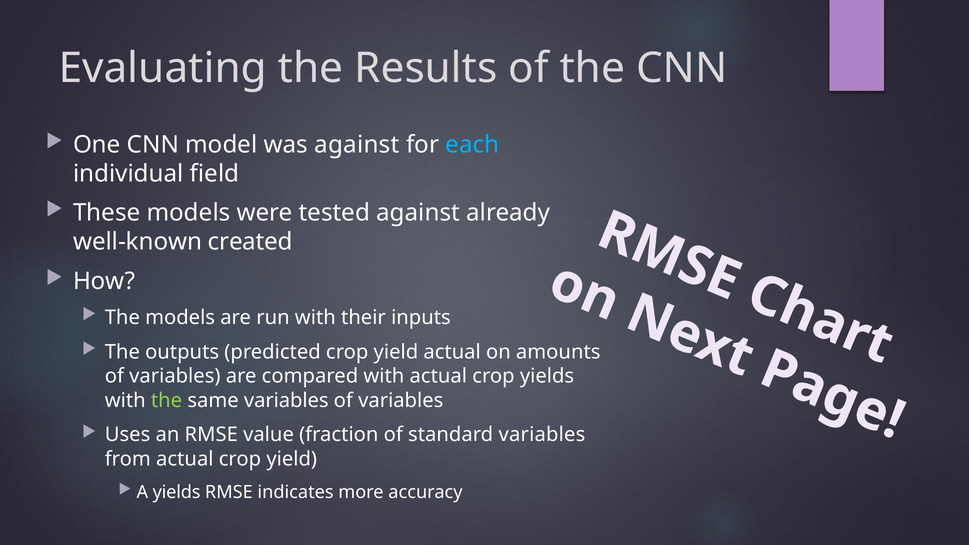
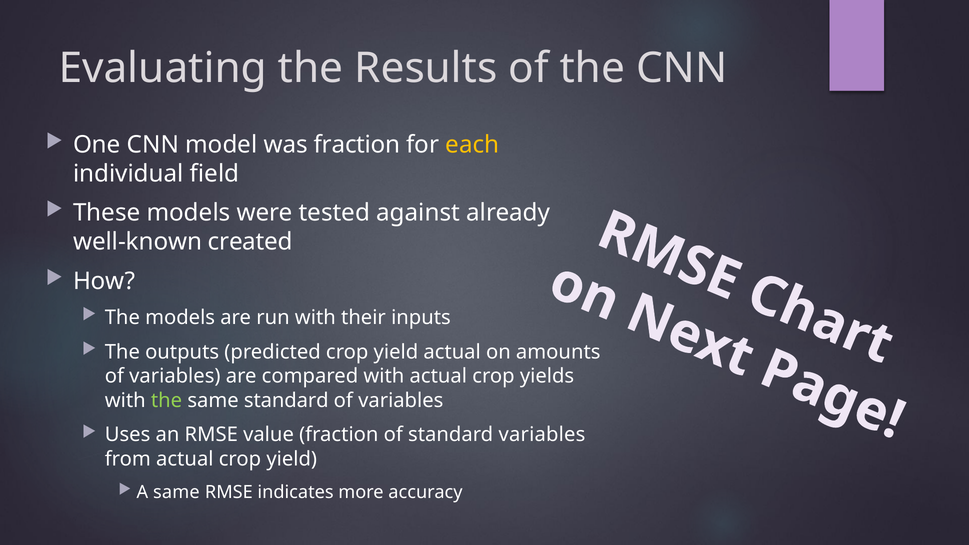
was against: against -> fraction (357, 145)
each colour: light blue -> yellow (472, 145)
same variables: variables -> standard (286, 401)
A yields: yields -> same (176, 492)
